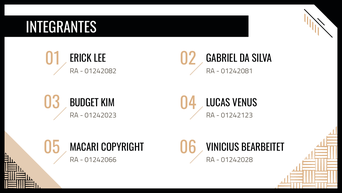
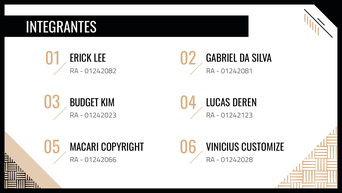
VENUS: VENUS -> DEREN (245, 103)
BEARBEITET: BEARBEITET -> CUSTOMIZE (263, 147)
